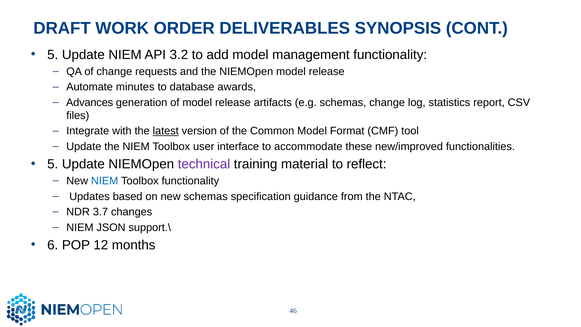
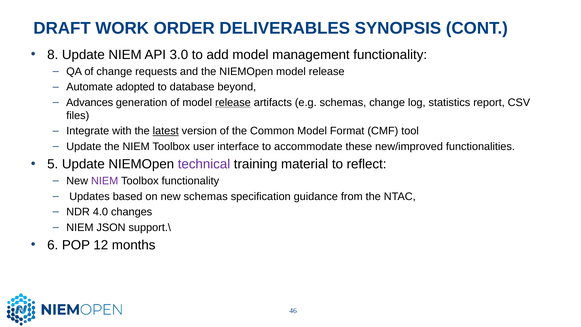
5: 5 -> 8 (53, 55)
3.2: 3.2 -> 3.0 (179, 55)
minutes: minutes -> adopted (135, 87)
awards: awards -> beyond (237, 87)
release underline: none -> present (233, 102)
NIEM colour: blue -> purple (105, 181)
3.7: 3.7 -> 4.0 (100, 212)
